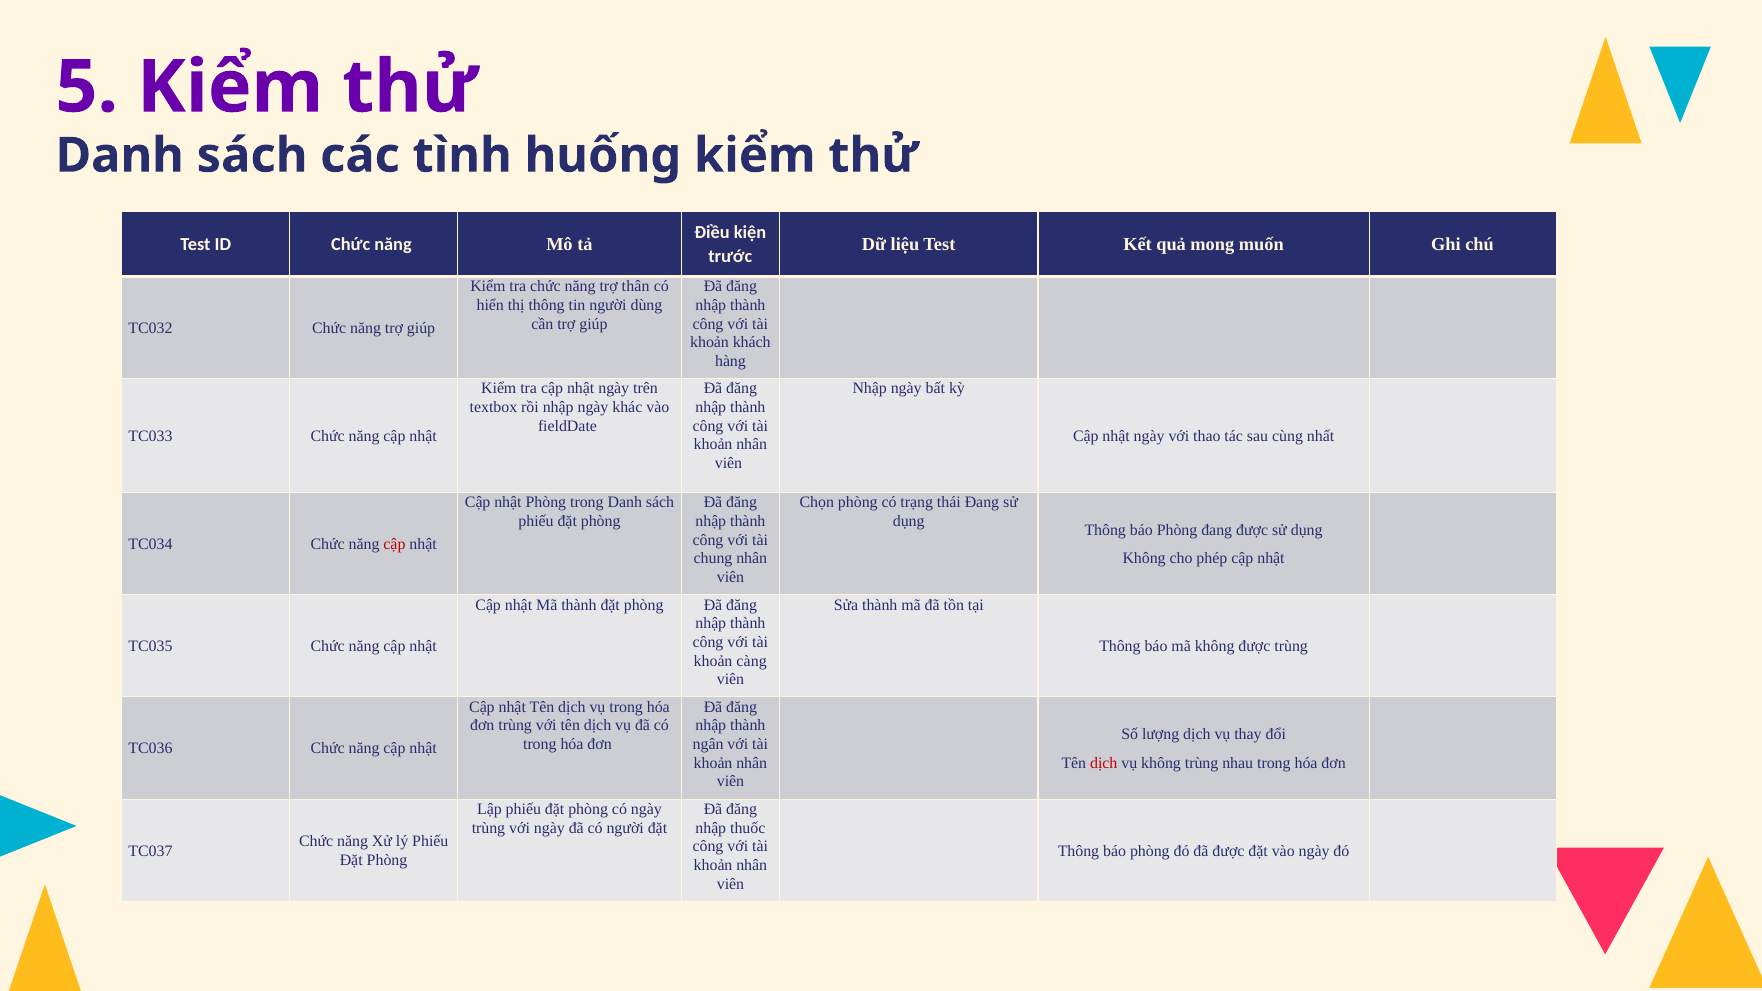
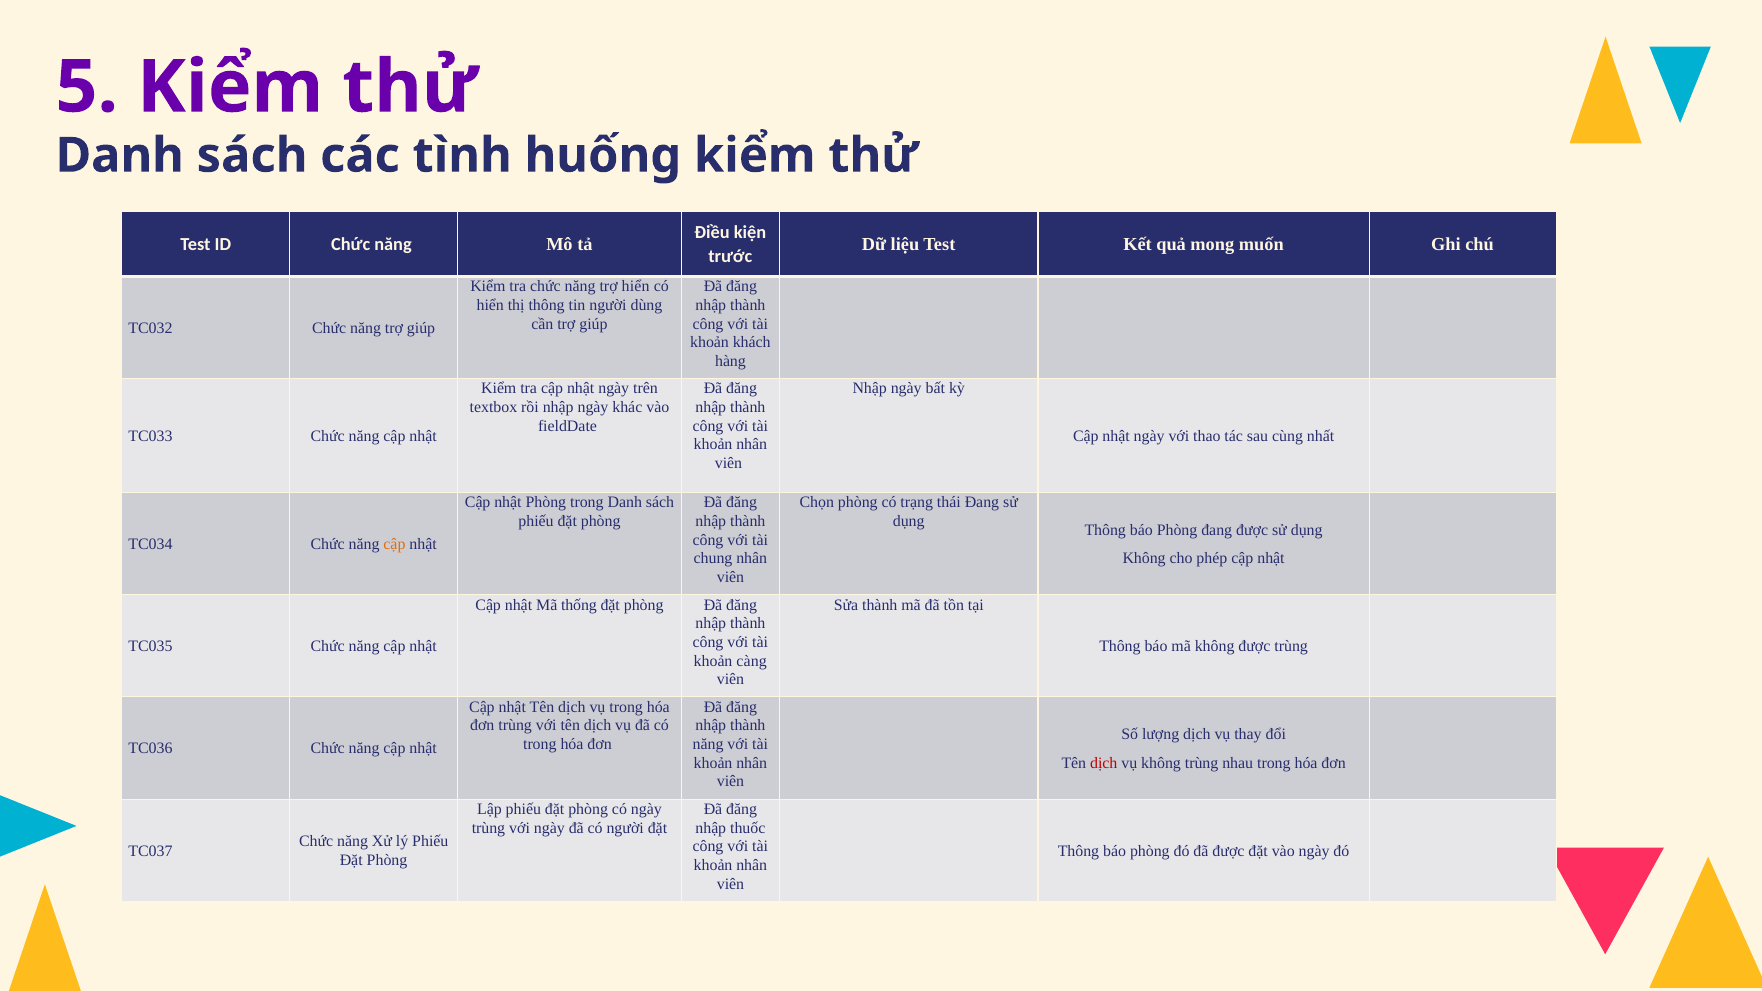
trợ thân: thân -> hiển (636, 286)
cập colour: red -> orange (394, 544)
Mã thành: thành -> thống (579, 605)
ngân: ngân -> năng (708, 744)
